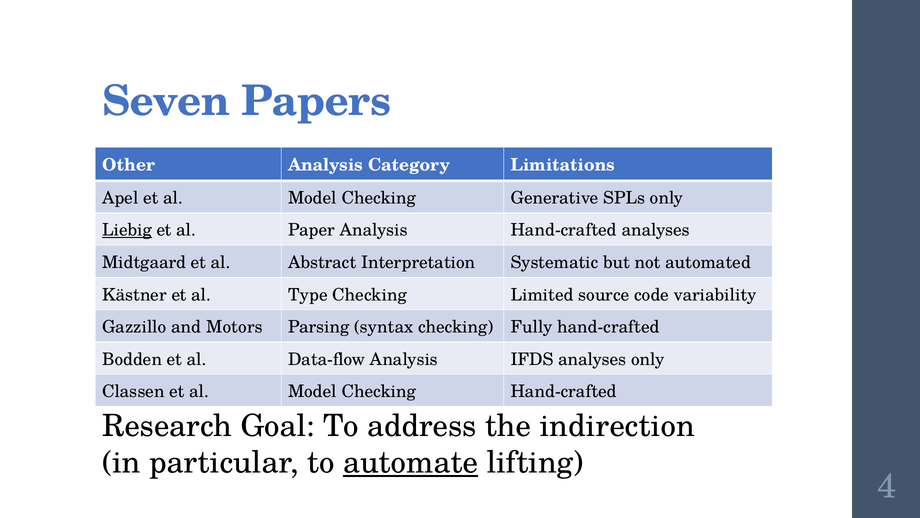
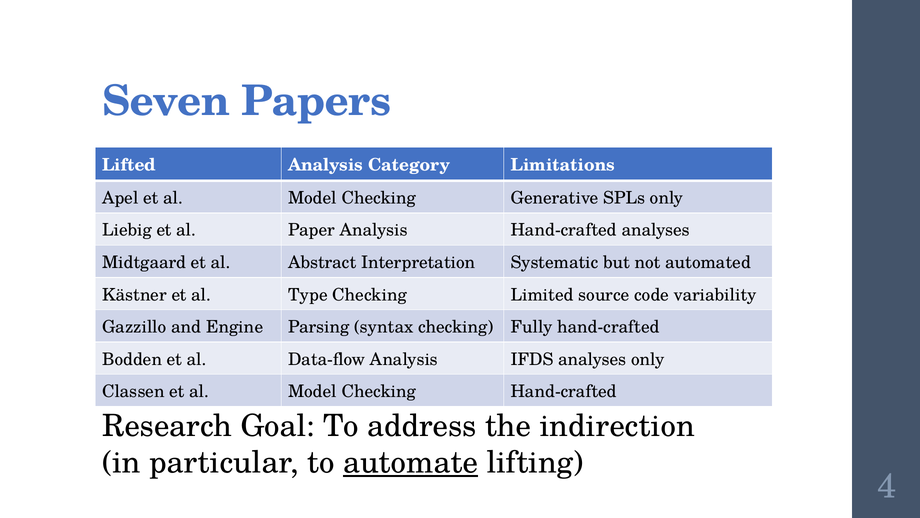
Other: Other -> Lifted (129, 165)
Liebig underline: present -> none (127, 230)
Motors: Motors -> Engine (235, 327)
